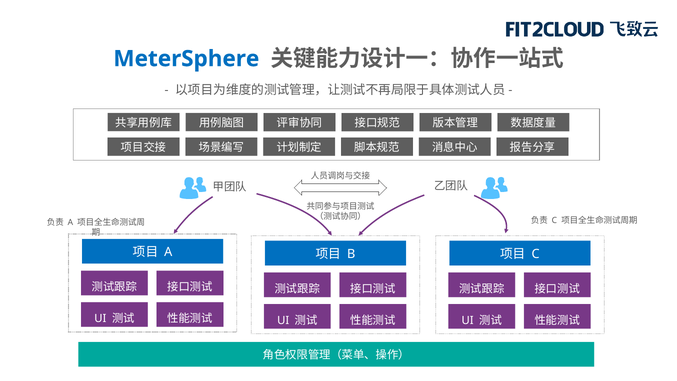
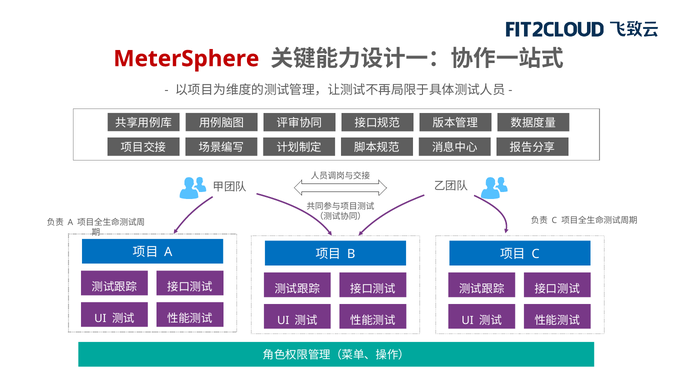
MeterSphere colour: blue -> red (186, 59)
